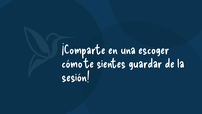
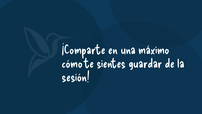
escoger: escoger -> máximo (154, 50)
